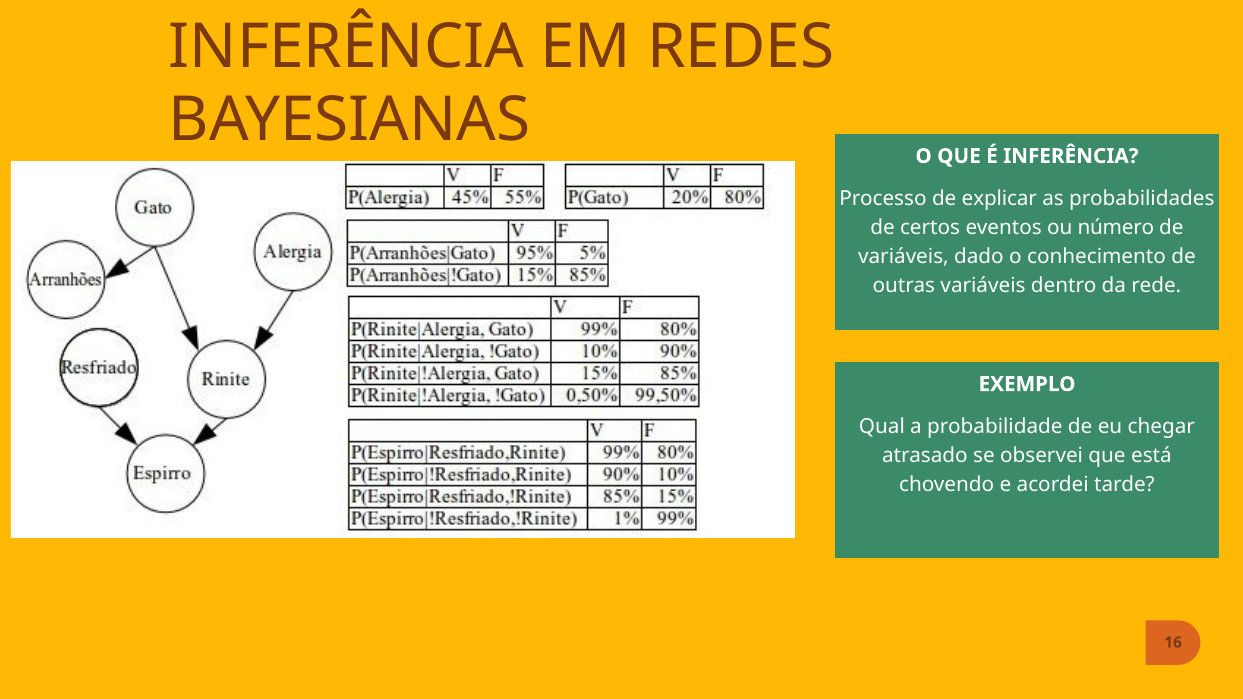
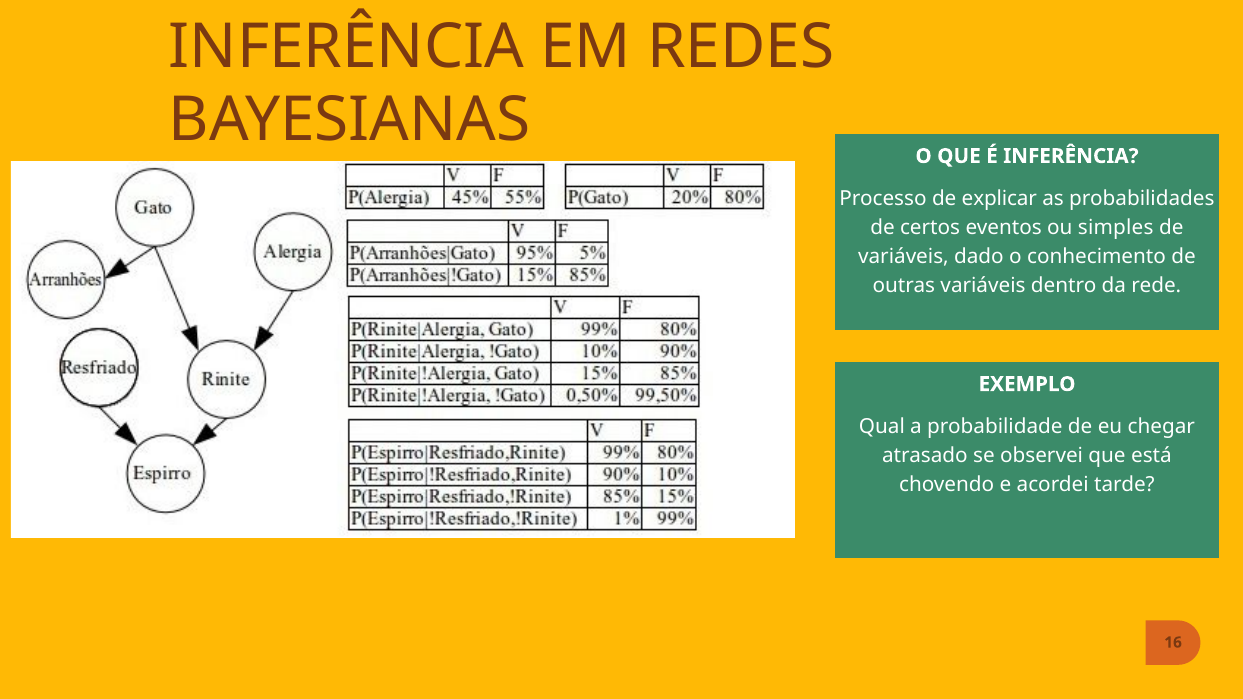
número: número -> simples (1116, 228)
